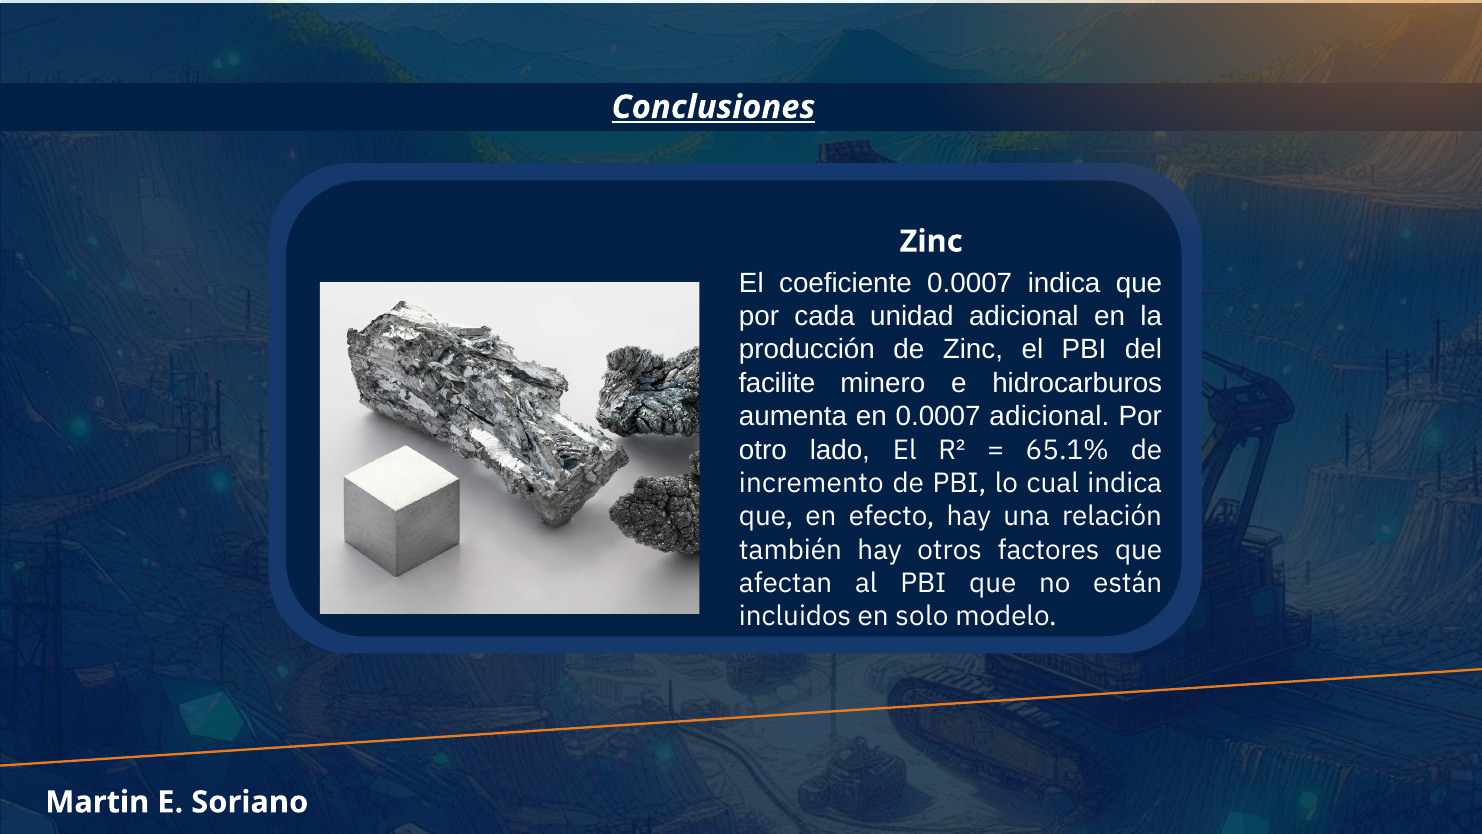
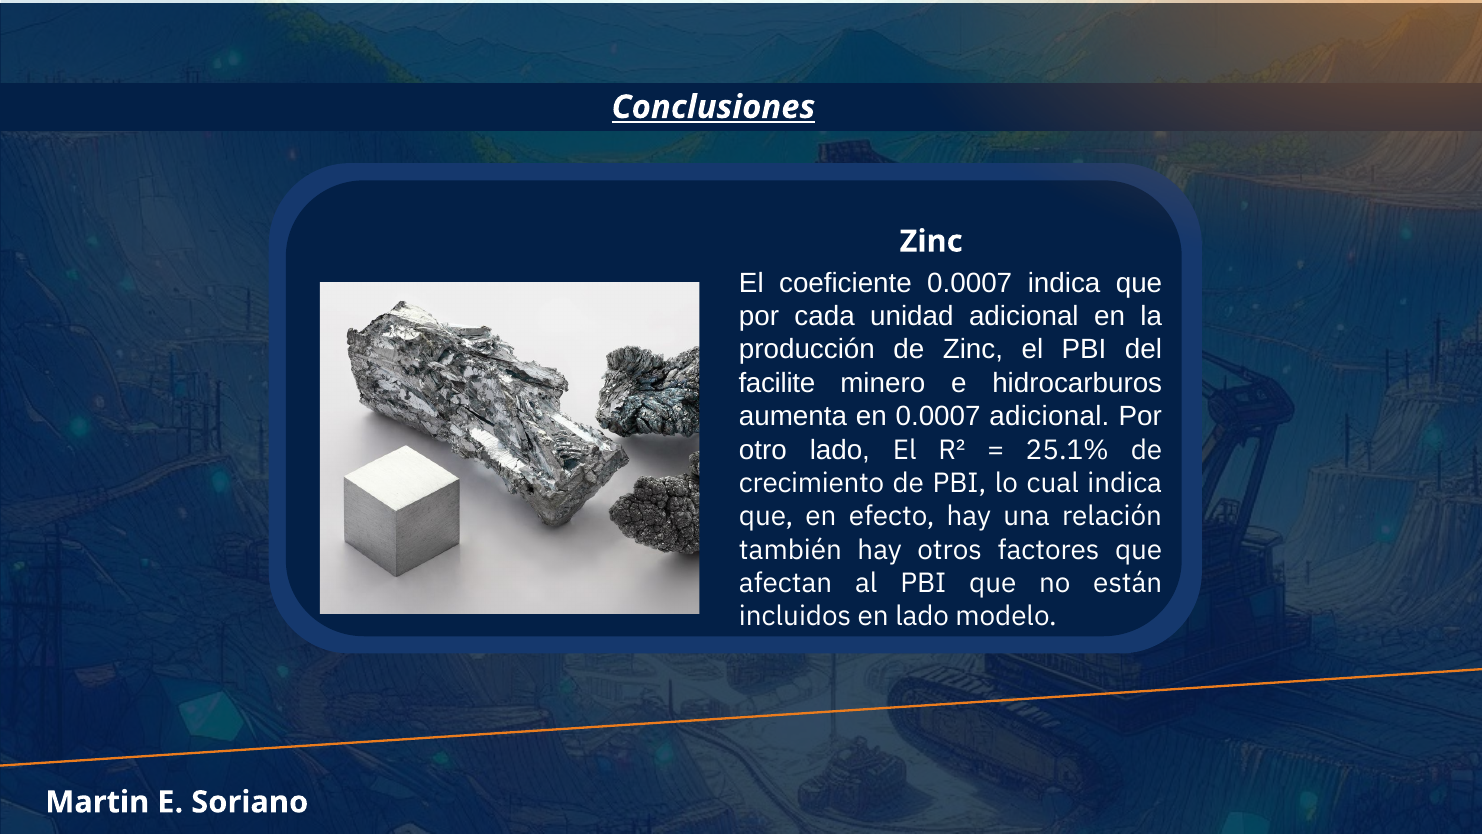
65.1%: 65.1% -> 25.1% (1067, 450)
incremento: incremento -> crecimiento (812, 483)
en solo: solo -> lado (922, 616)
